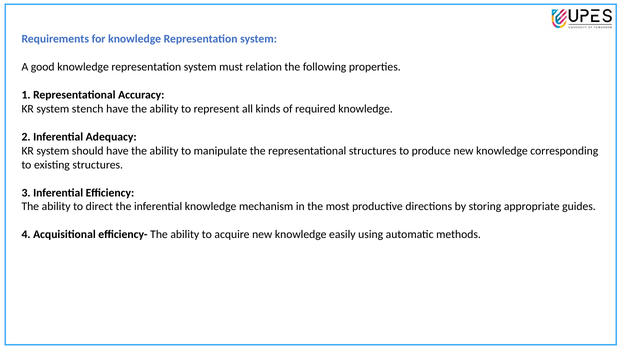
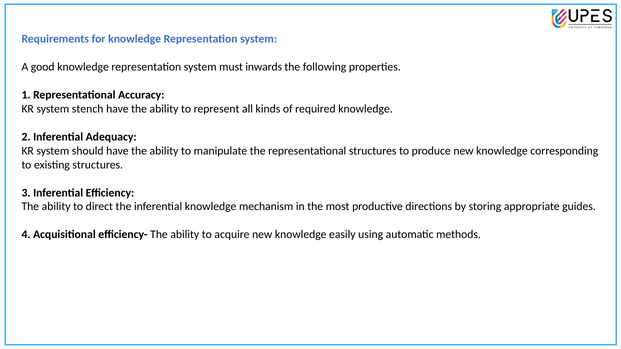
relation: relation -> inwards (264, 67)
